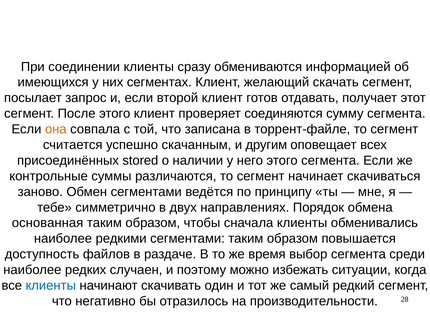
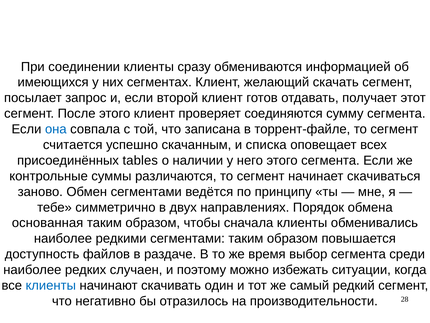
она colour: orange -> blue (56, 129)
другим: другим -> списка (266, 145)
stored: stored -> tables (140, 160)
